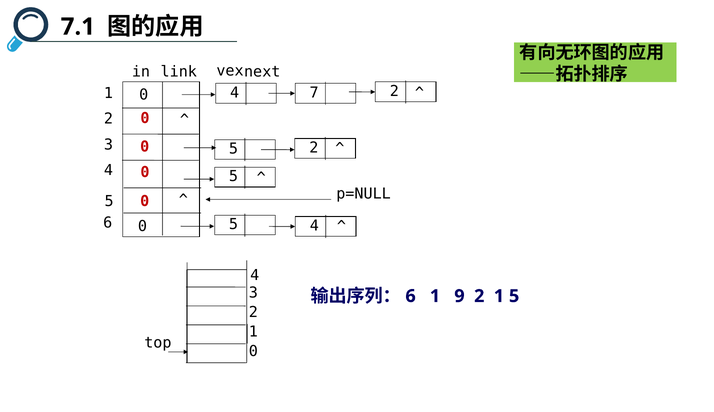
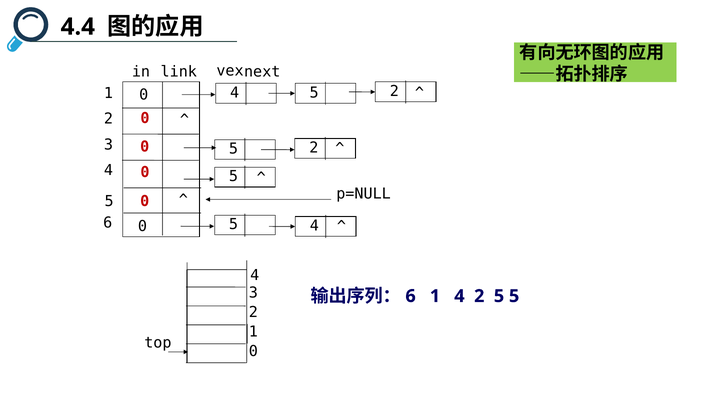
7.1: 7.1 -> 4.4 (78, 27)
7: 7 -> 5 (314, 93)
1 9: 9 -> 4 (459, 296)
1: 1 -> 5 (499, 296)
